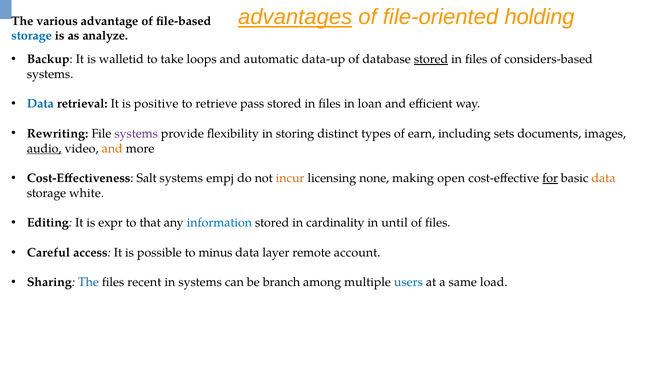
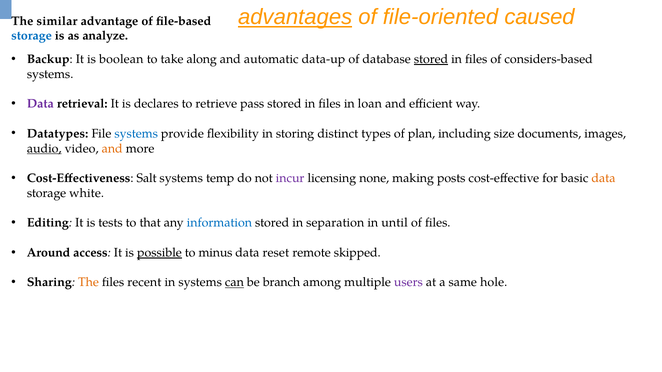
holding: holding -> caused (539, 17)
various: various -> similar (57, 21)
walletid: walletid -> boolean (121, 59)
loops: loops -> along (202, 59)
Data colour: blue -> purple (40, 104)
positive: positive -> declares (156, 104)
Rewriting: Rewriting -> Datatypes (58, 134)
systems colour: purple -> blue (136, 134)
earn: earn -> plan (422, 134)
sets: sets -> size (504, 134)
empj: empj -> temp (220, 178)
incur colour: orange -> purple (290, 178)
open: open -> posts (451, 178)
for underline: present -> none (550, 178)
expr: expr -> tests (111, 223)
cardinality: cardinality -> separation (335, 223)
Careful: Careful -> Around (49, 253)
possible underline: none -> present (159, 253)
layer: layer -> reset (276, 253)
account: account -> skipped (357, 253)
The colour: blue -> orange (88, 283)
can underline: none -> present (234, 283)
users colour: blue -> purple (408, 283)
load: load -> hole (494, 283)
